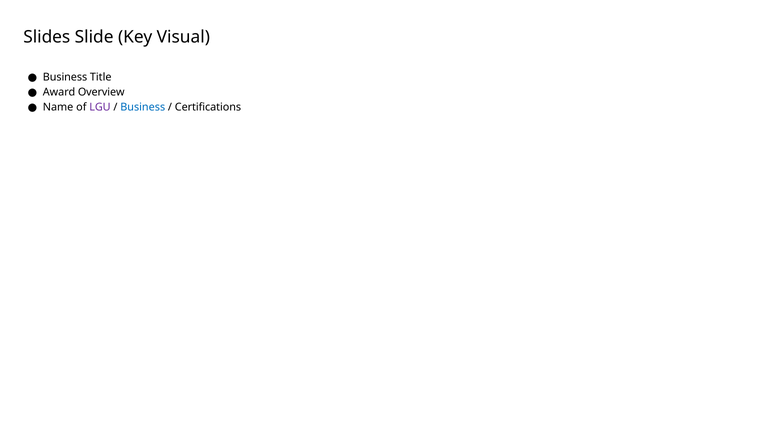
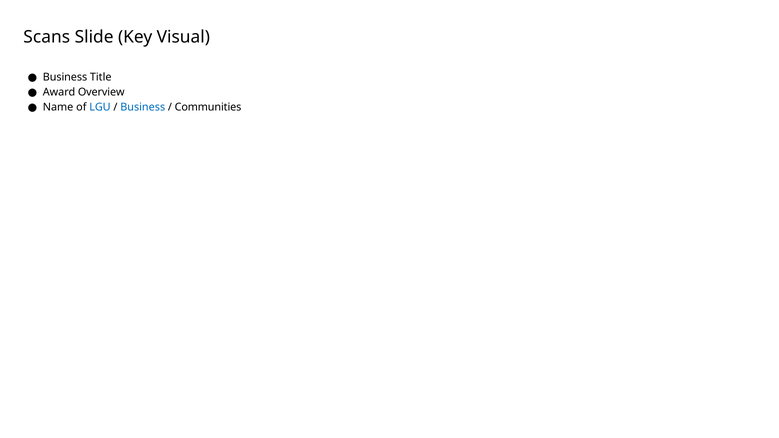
Slides: Slides -> Scans (47, 37)
LGU colour: purple -> blue (100, 107)
Certifications: Certifications -> Communities (208, 107)
